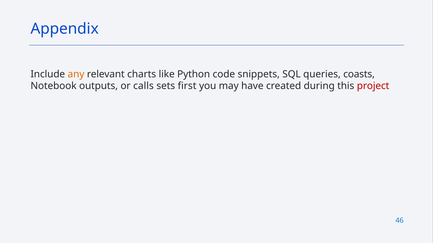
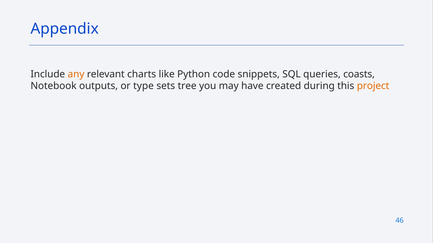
calls: calls -> type (144, 86)
first: first -> tree (187, 86)
project colour: red -> orange (373, 86)
